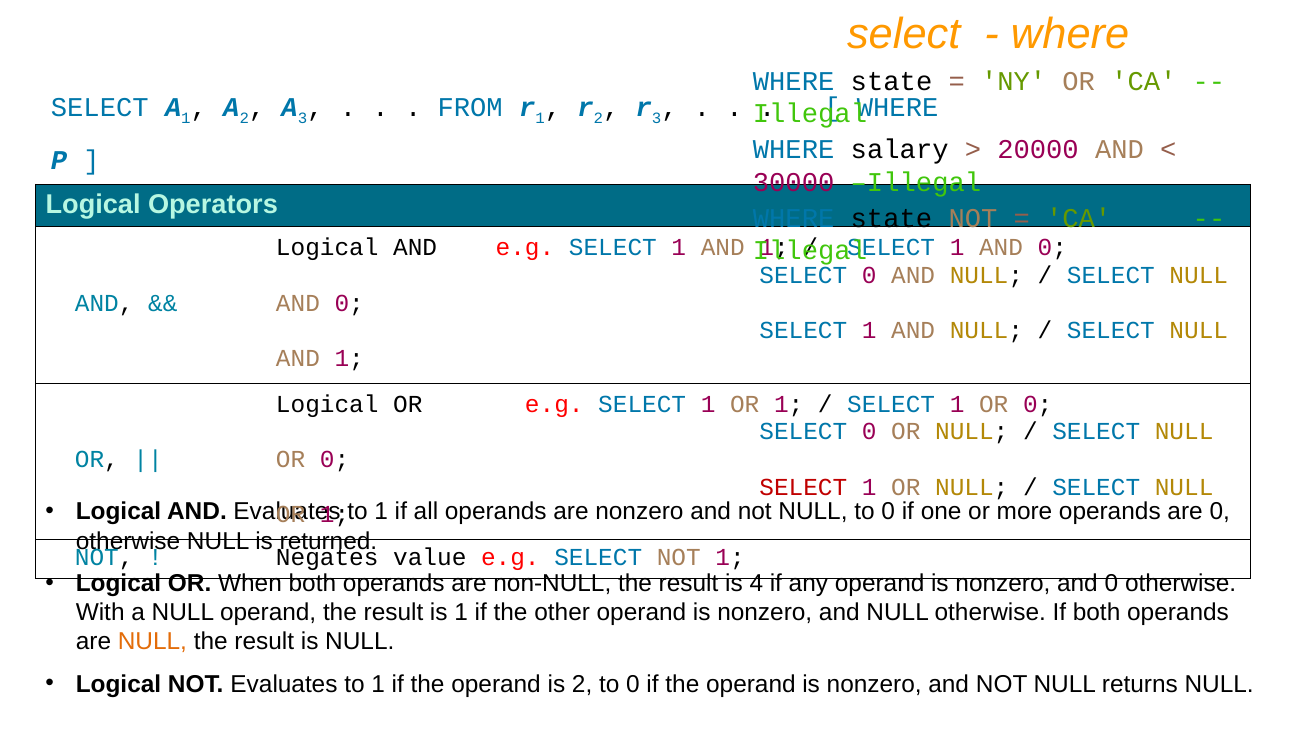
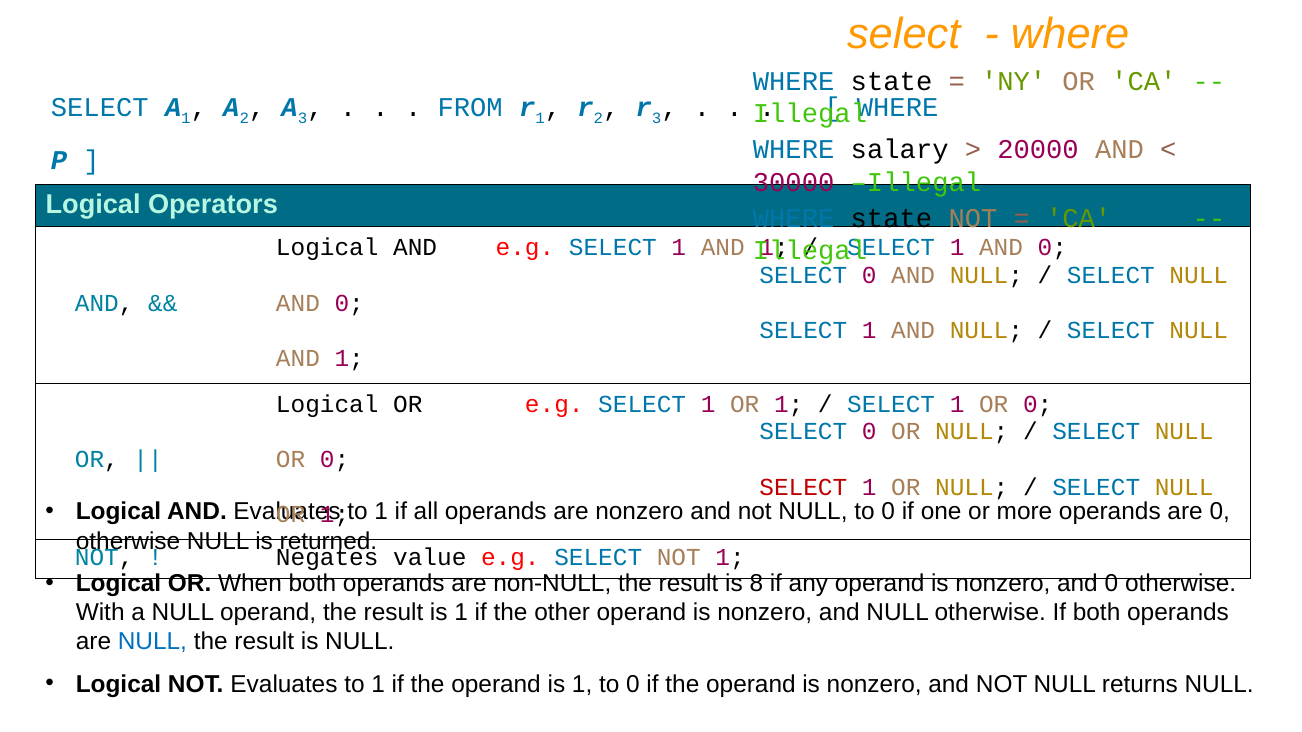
4: 4 -> 8 (756, 584)
NULL colour: orange -> blue (152, 642)
operand is 2: 2 -> 1 (582, 684)
